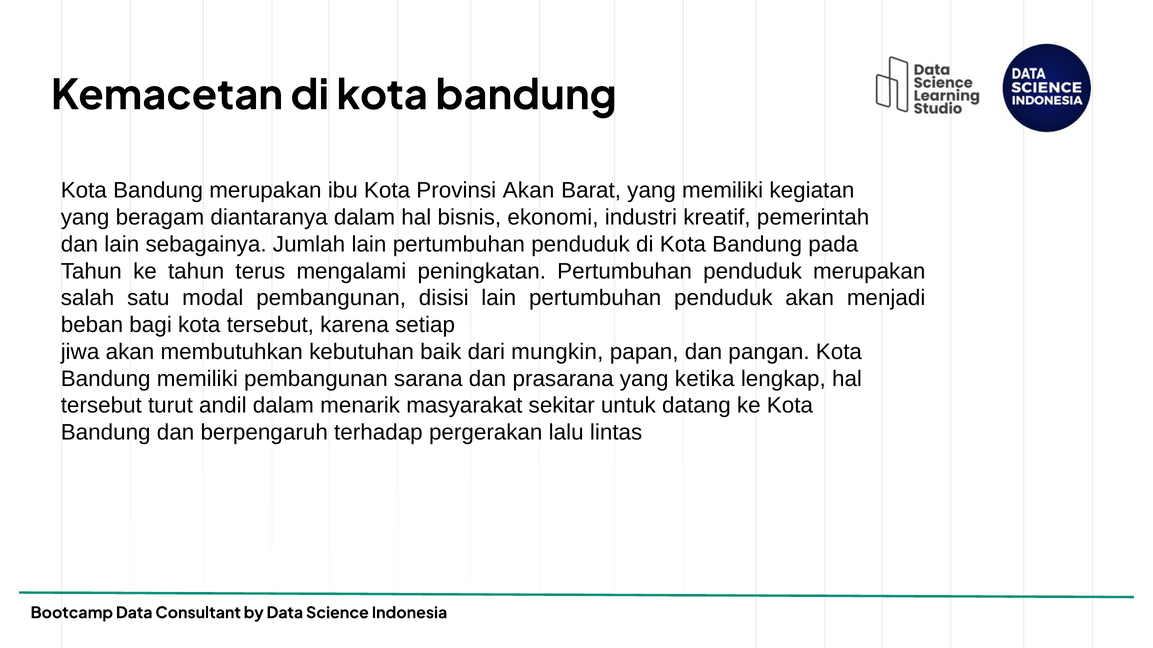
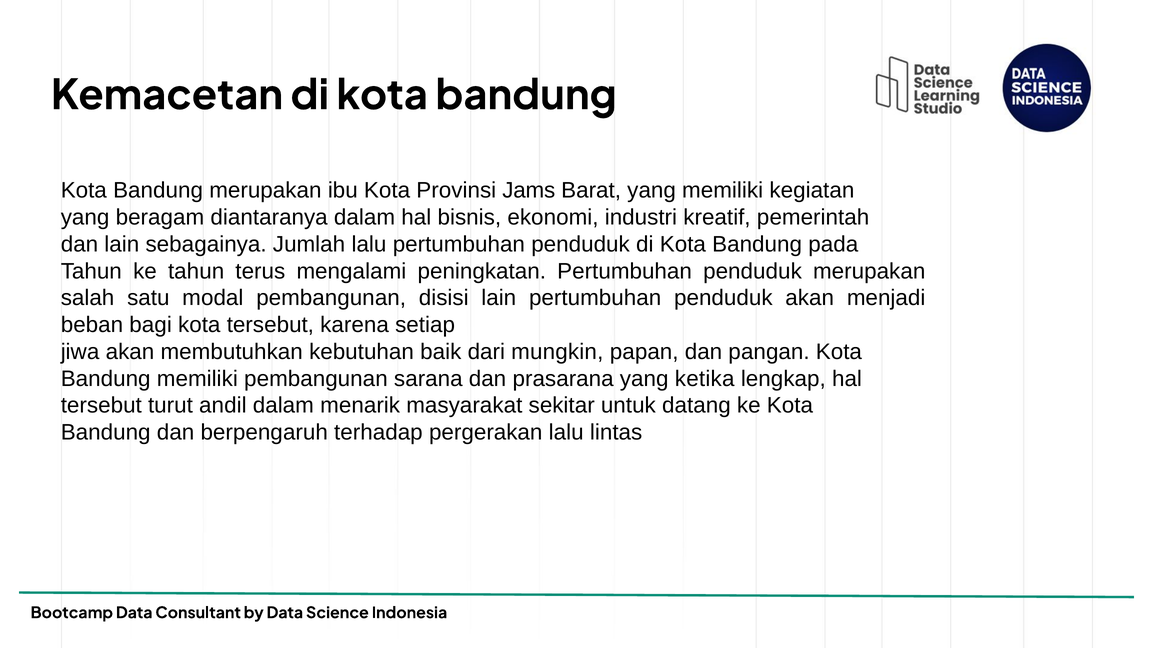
Provinsi Akan: Akan -> Jams (529, 191)
Jumlah lain: lain -> lalu (369, 244)
